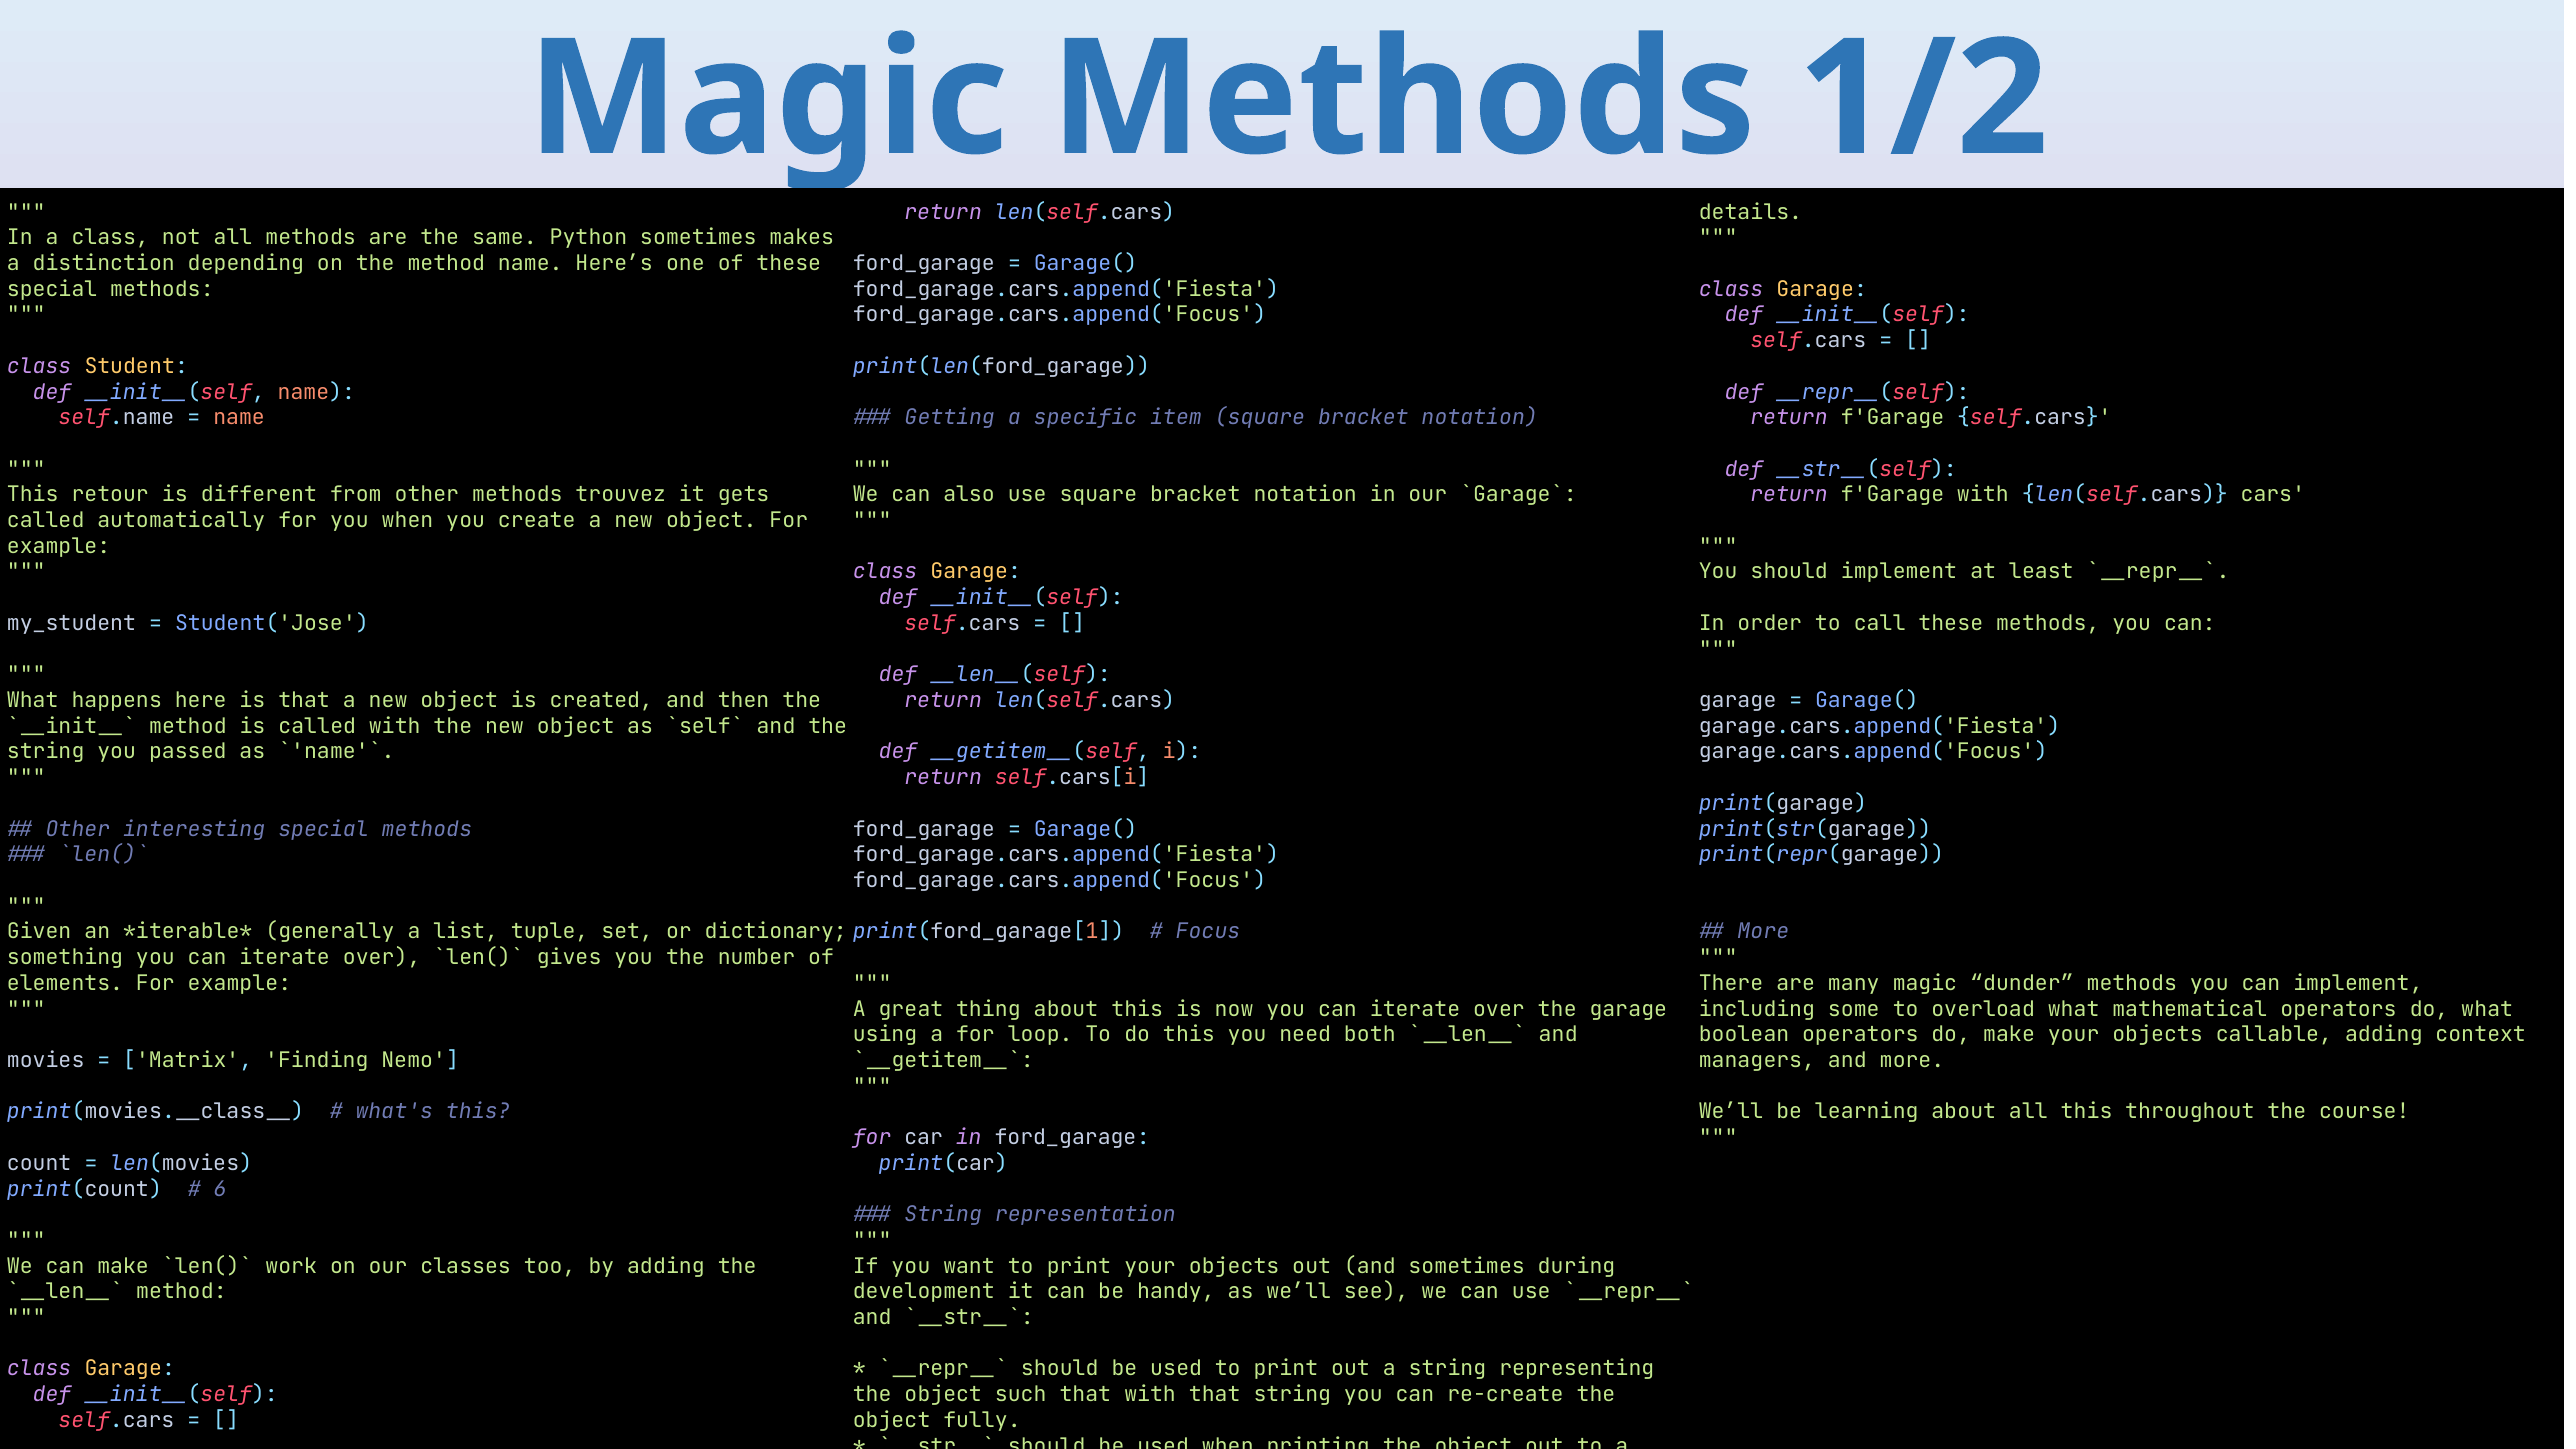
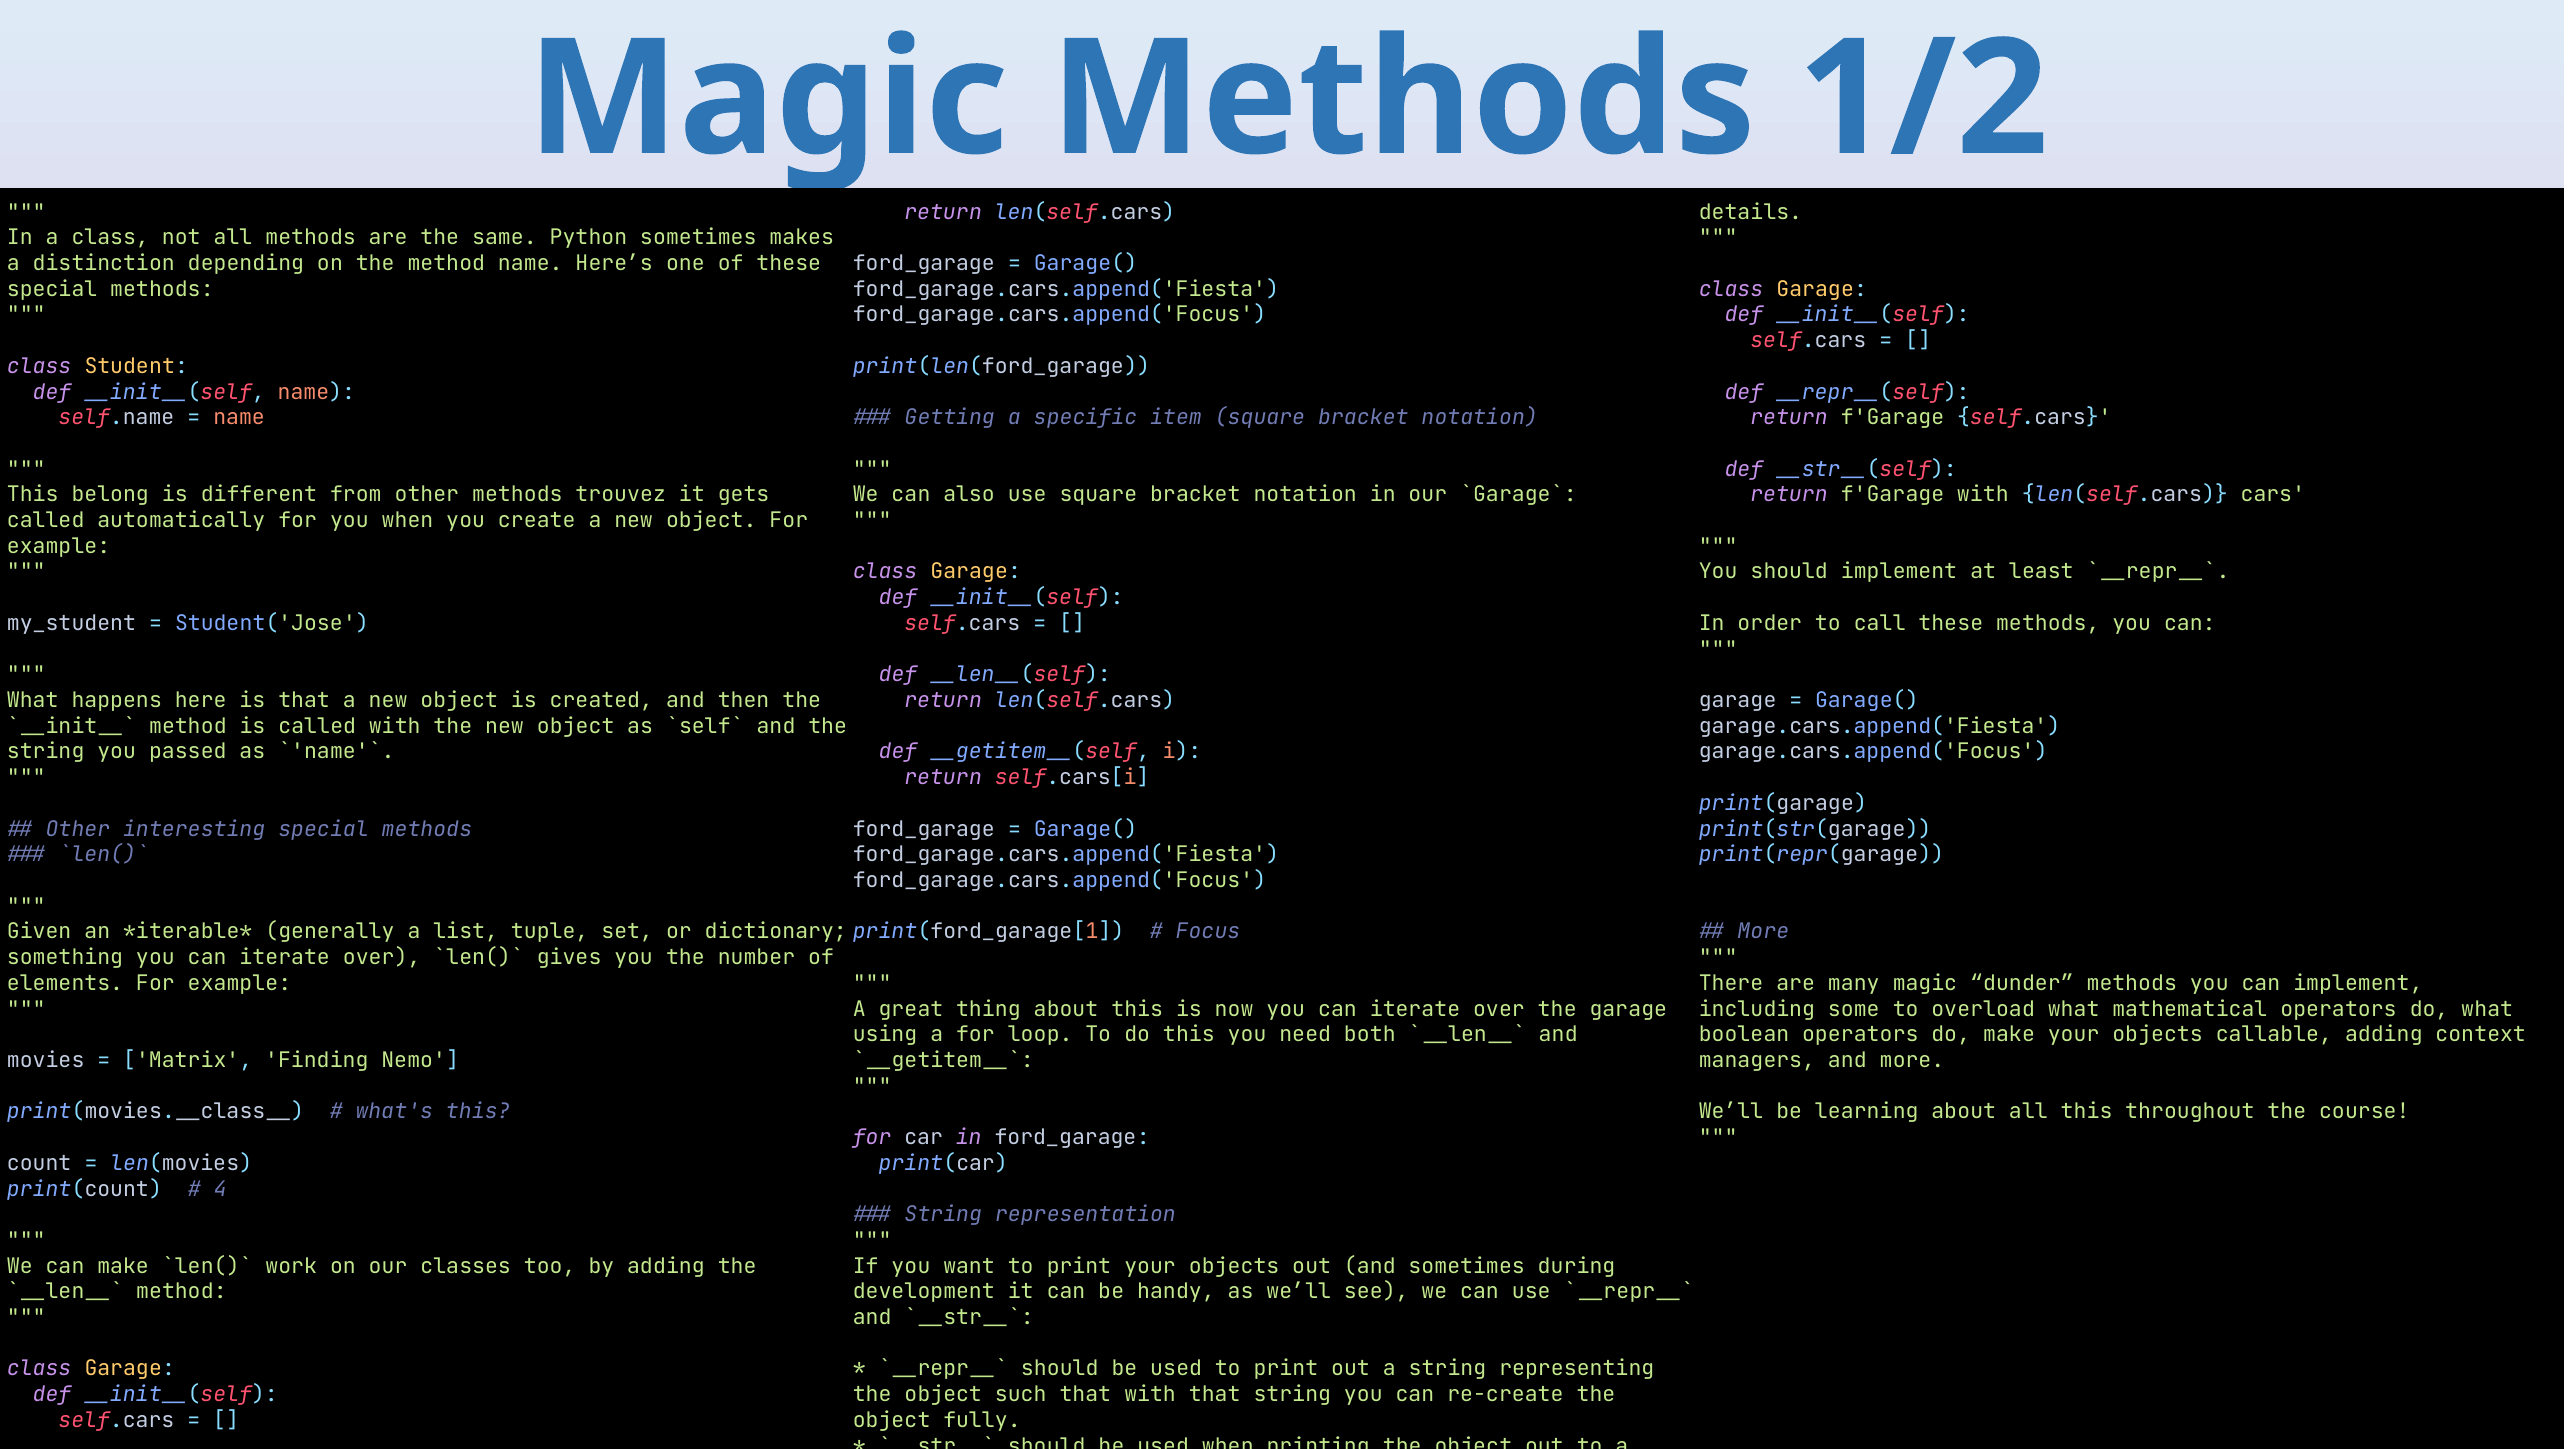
retour: retour -> belong (110, 495)
6: 6 -> 4 (220, 1189)
